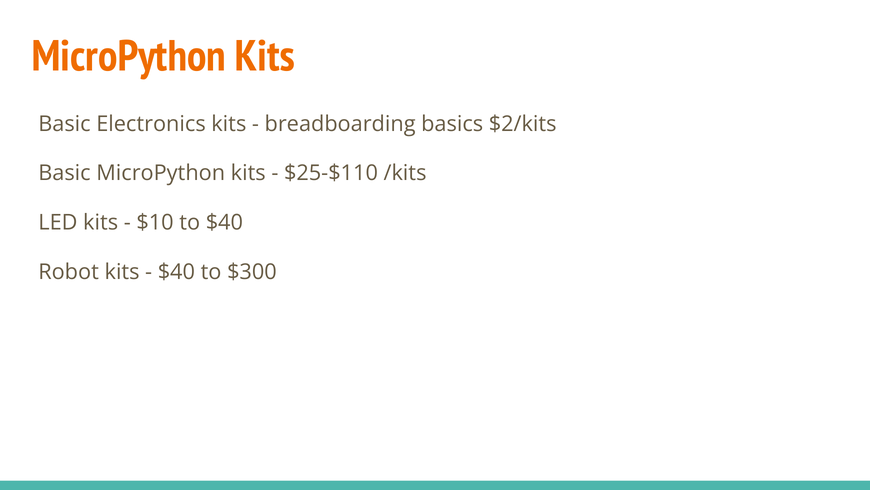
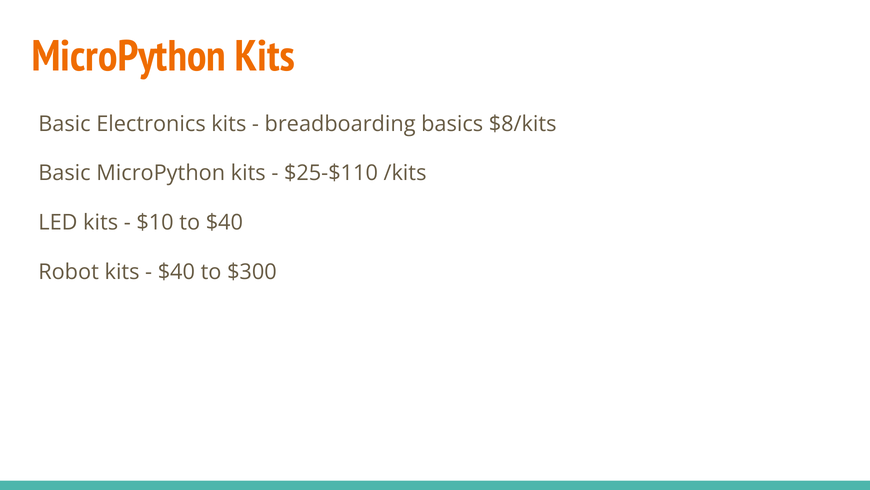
$2/kits: $2/kits -> $8/kits (523, 124)
